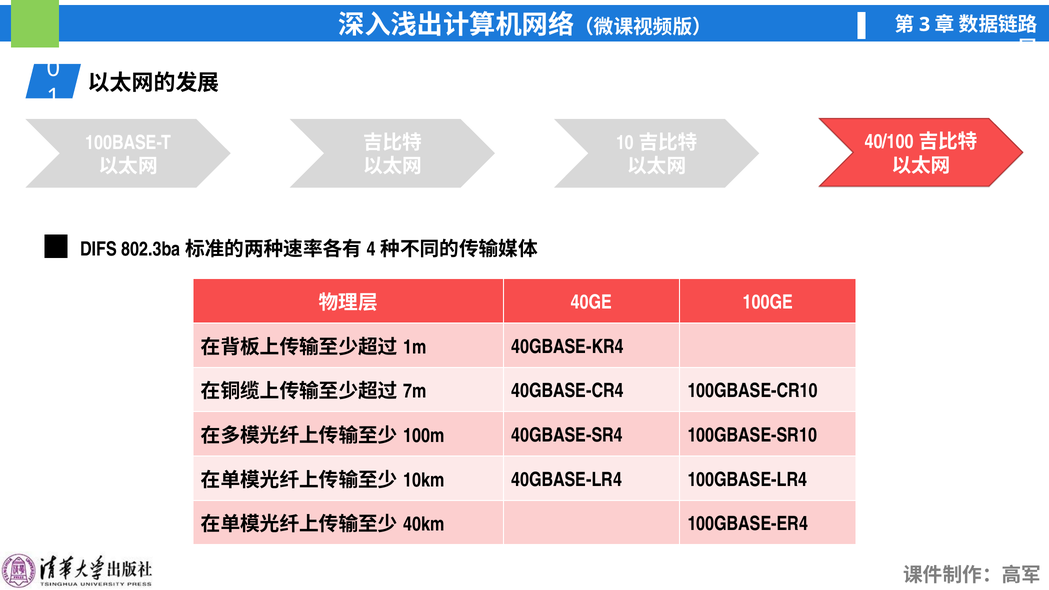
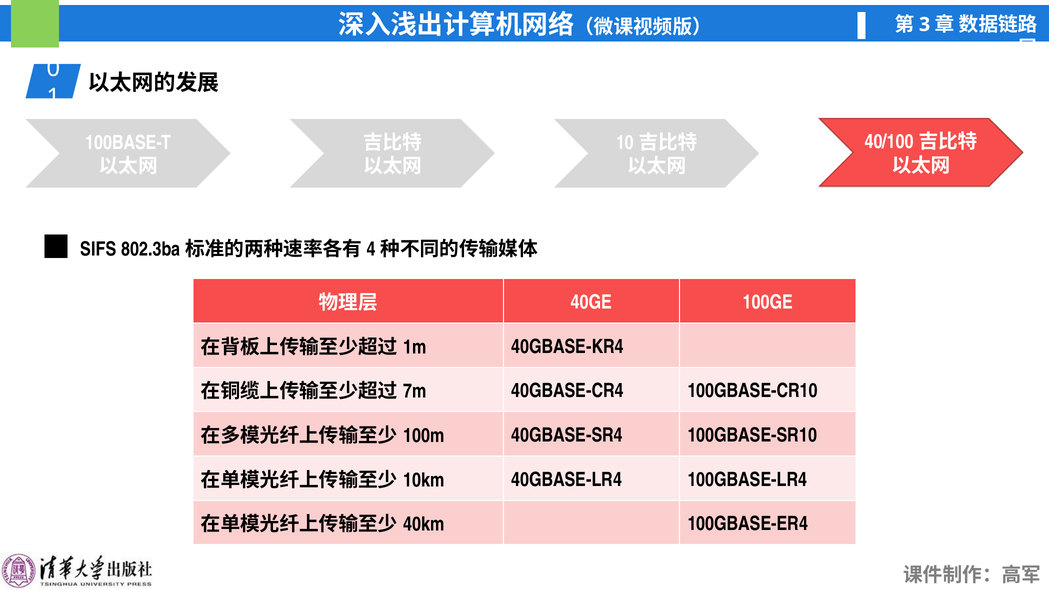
DIFS: DIFS -> SIFS (98, 249)
